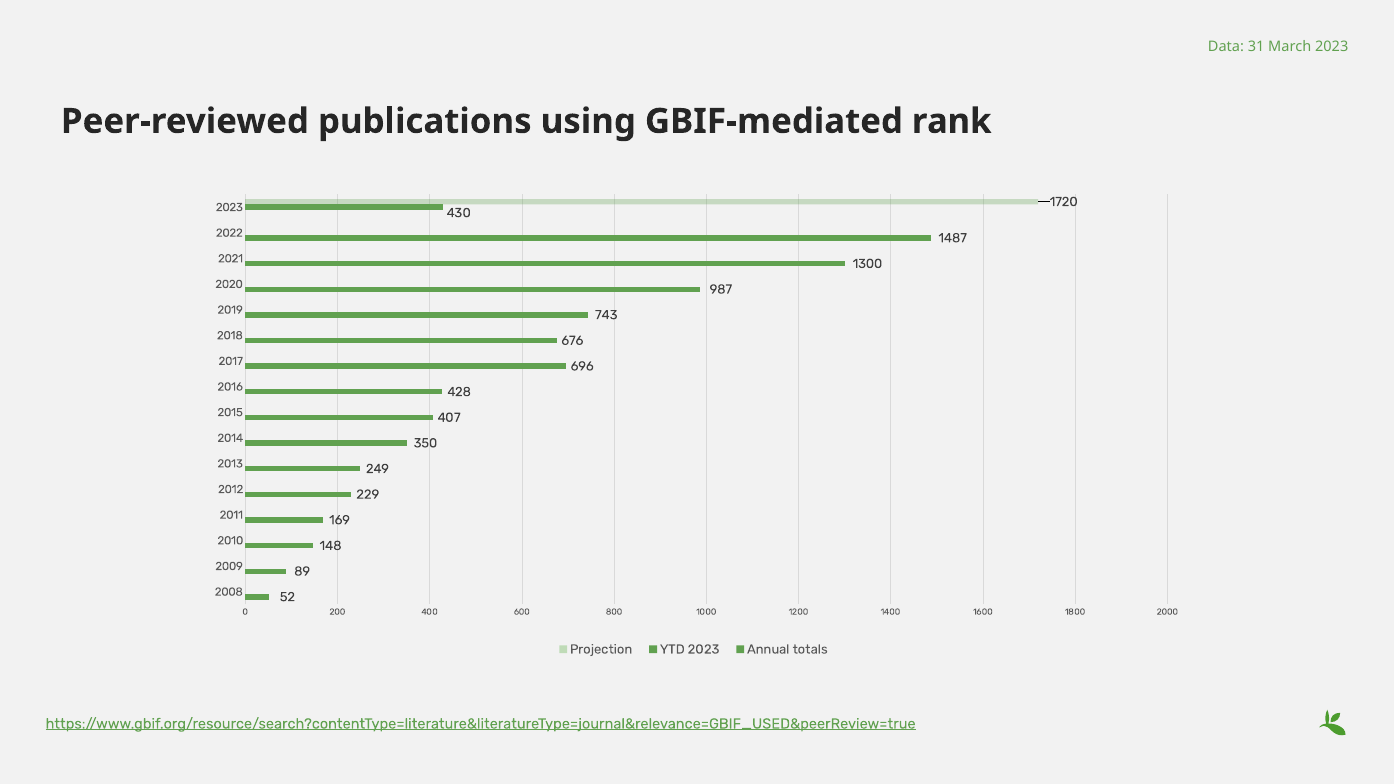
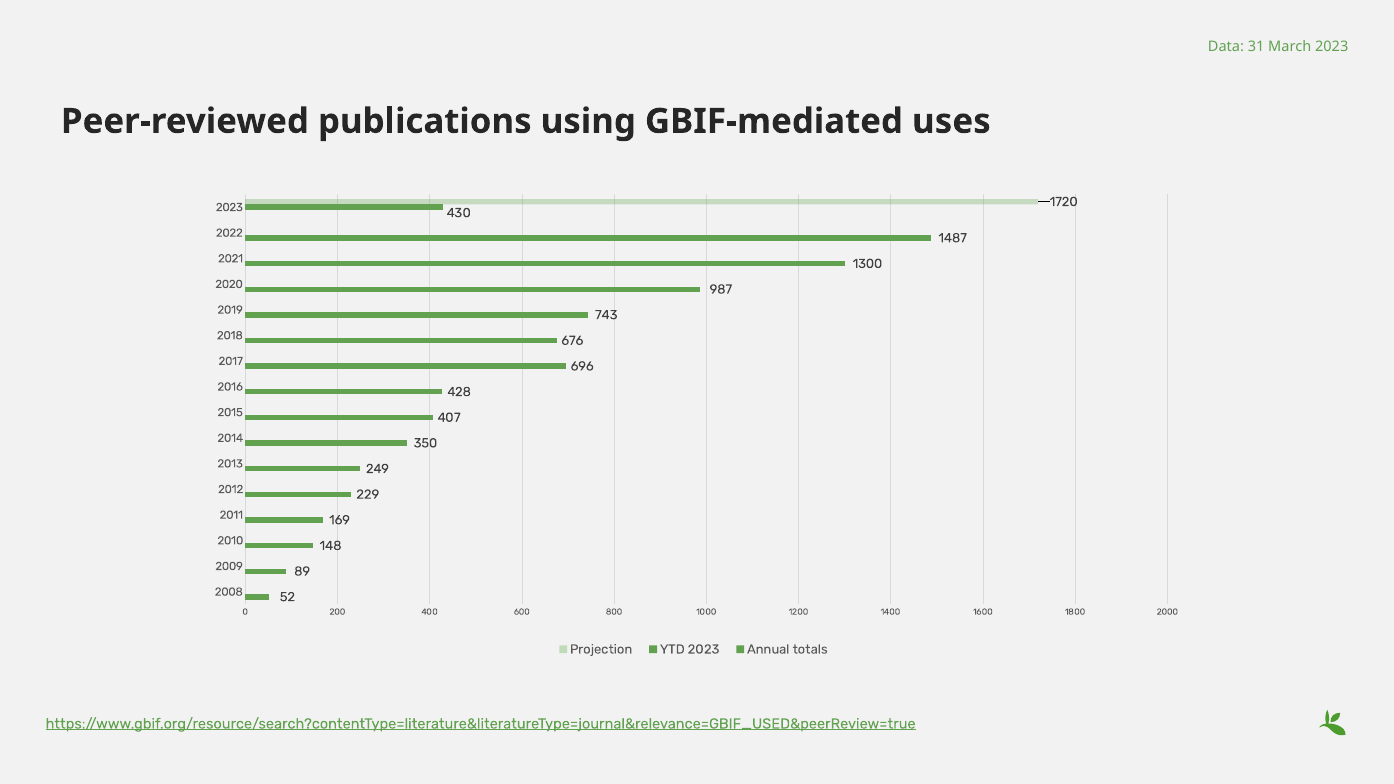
rank: rank -> uses (951, 121)
